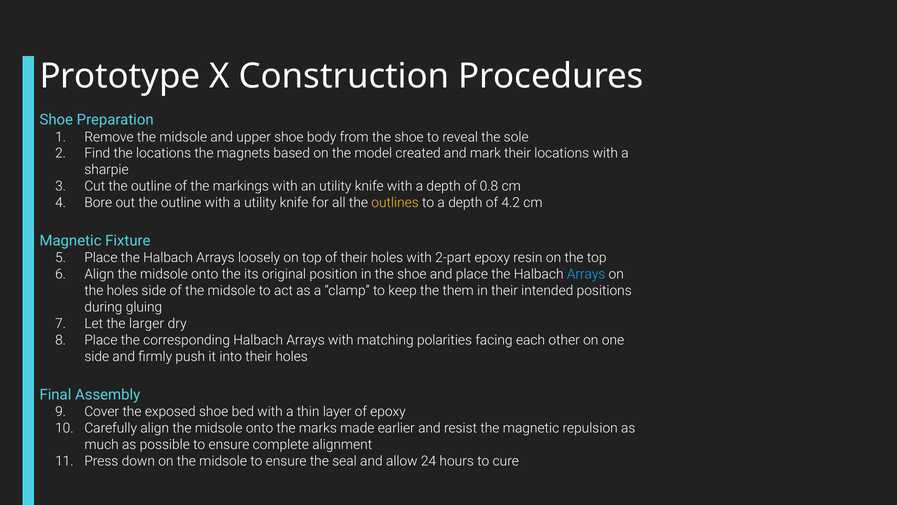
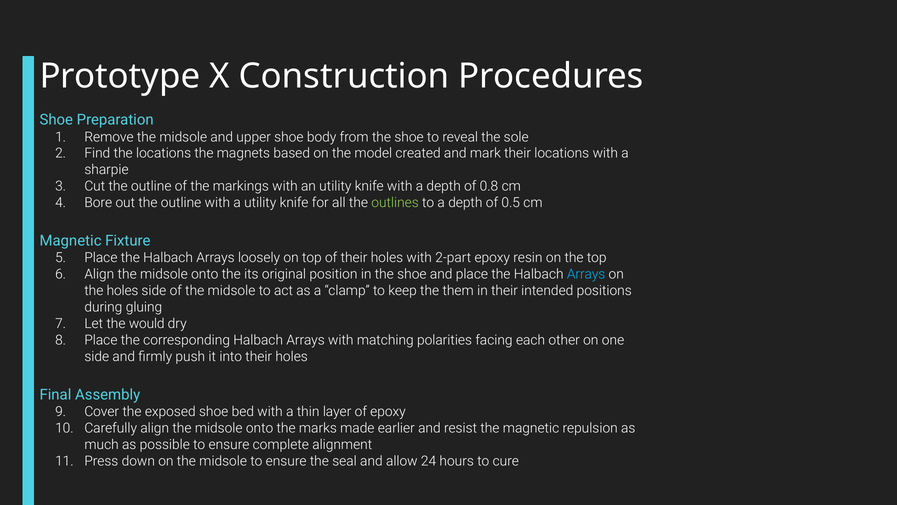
outlines colour: yellow -> light green (395, 203)
4.2: 4.2 -> 0.5 (511, 203)
larger: larger -> would (147, 324)
